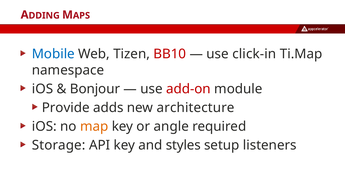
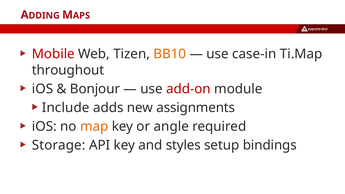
Mobile colour: blue -> red (53, 54)
BB10 colour: red -> orange (170, 54)
click-in: click-in -> case-in (254, 54)
namespace: namespace -> throughout (68, 70)
Provide: Provide -> Include (66, 108)
architecture: architecture -> assignments (196, 108)
listeners: listeners -> bindings (270, 145)
